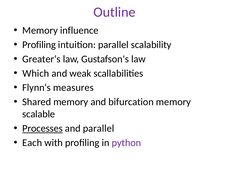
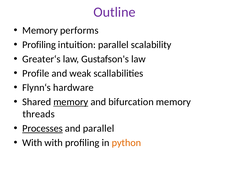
influence: influence -> performs (79, 30)
Which: Which -> Profile (36, 73)
measures: measures -> hardware (73, 87)
memory underline: none -> present (71, 102)
scalable: scalable -> threads (39, 114)
Each: Each -> With (32, 142)
python colour: purple -> orange (126, 142)
